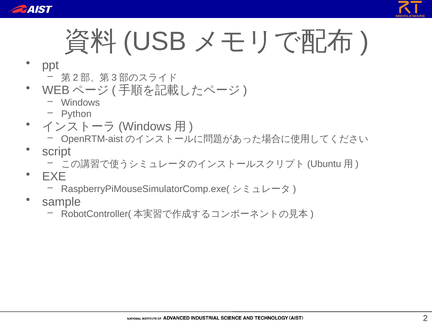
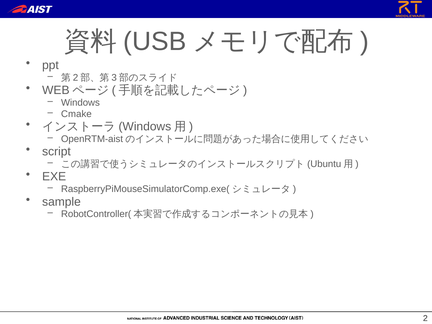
Python: Python -> Cmake (76, 114)
